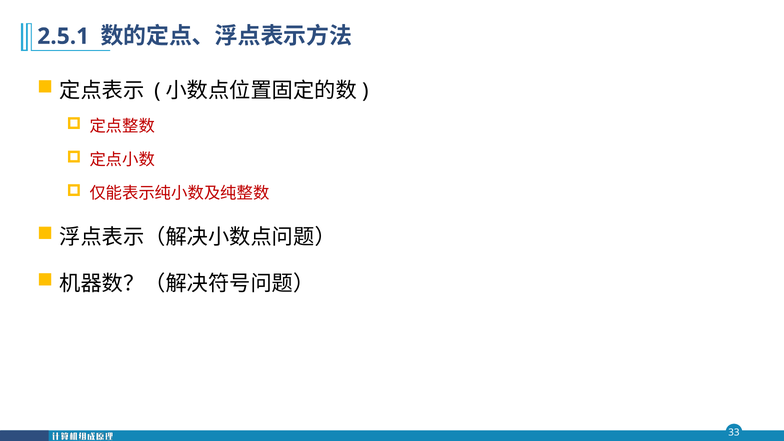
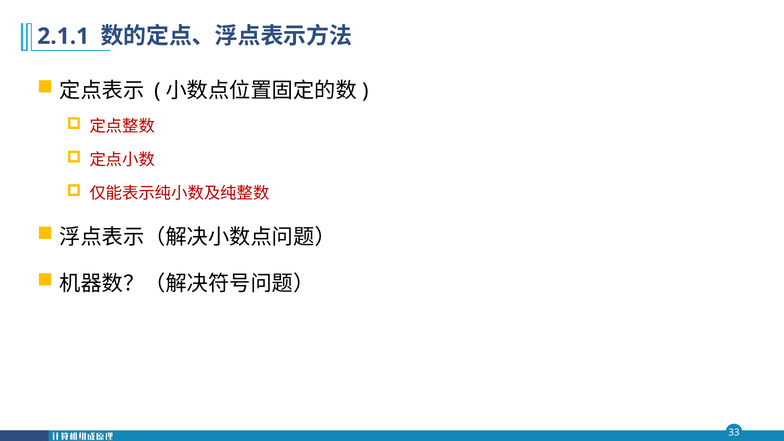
2.5.1: 2.5.1 -> 2.1.1 (63, 36)
